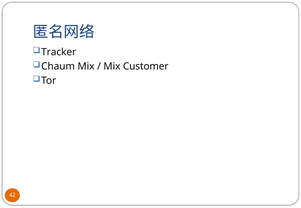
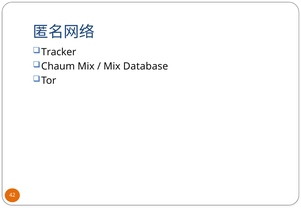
Customer: Customer -> Database (146, 66)
